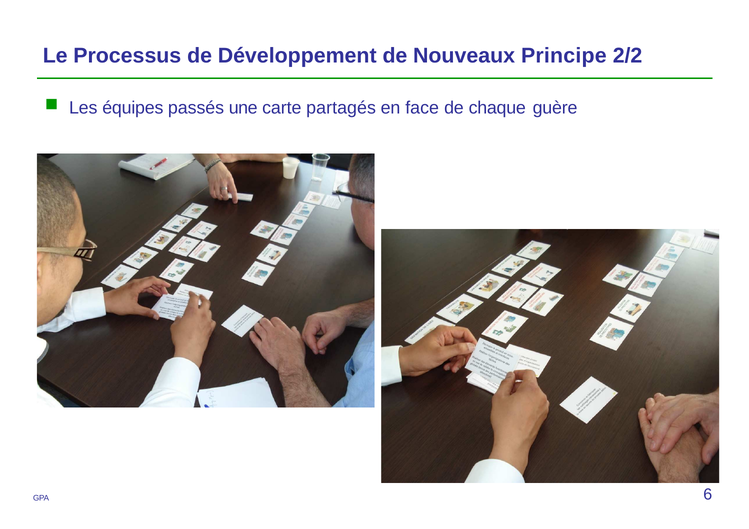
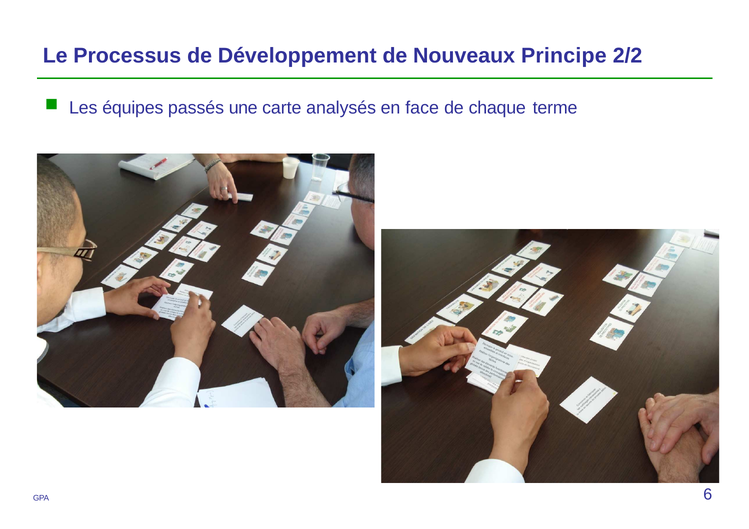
partagés: partagés -> analysés (341, 108)
guère: guère -> terme (555, 108)
